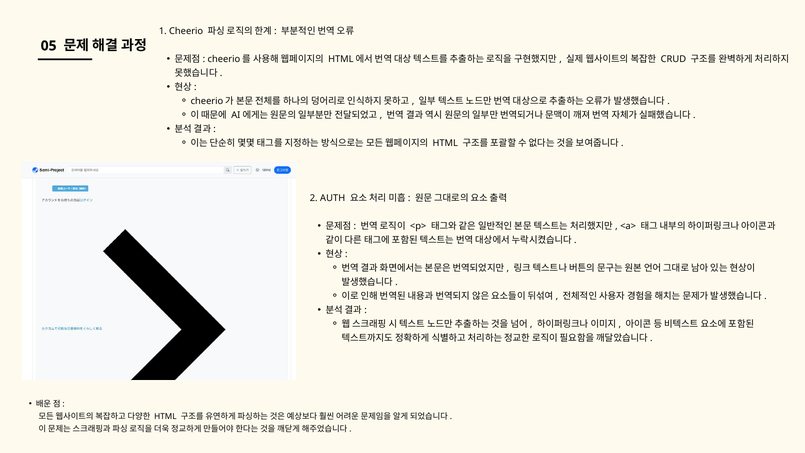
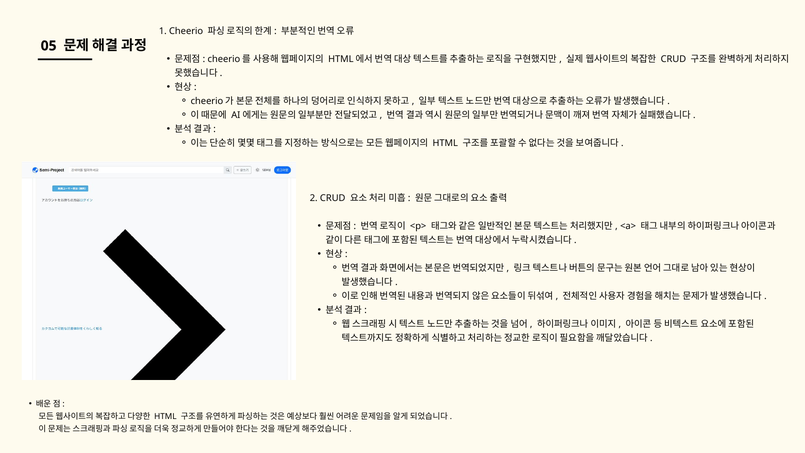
2 AUTH: AUTH -> CRUD (333, 198)
